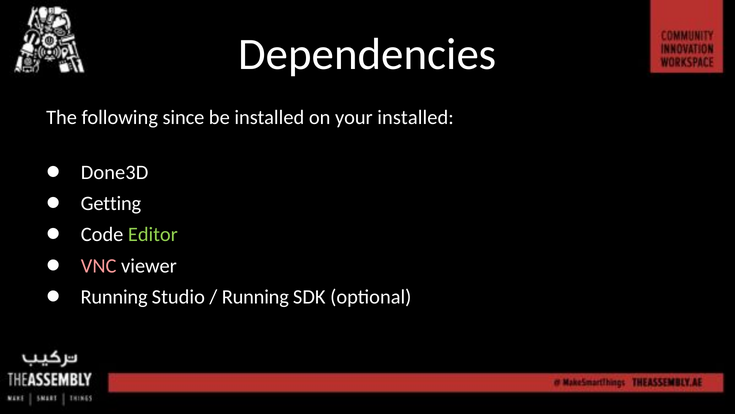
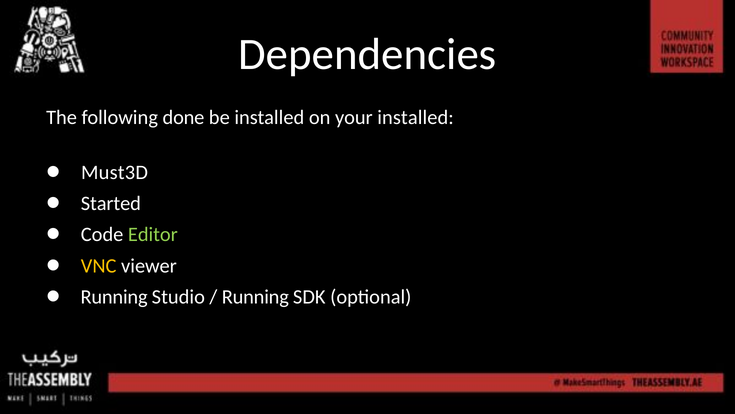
since: since -> done (184, 118)
Done3D: Done3D -> Must3D (115, 172)
Getting: Getting -> Started (111, 203)
VNC colour: pink -> yellow (99, 265)
